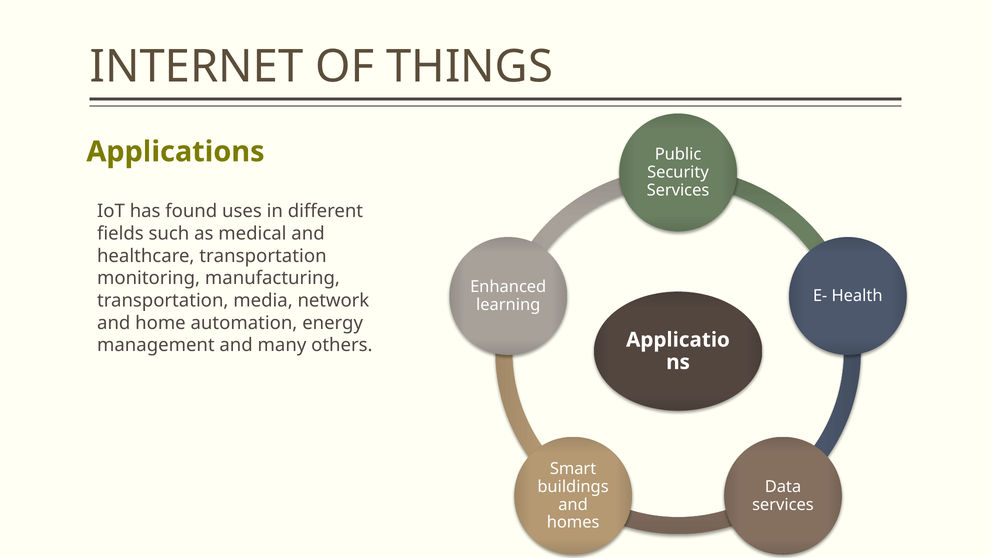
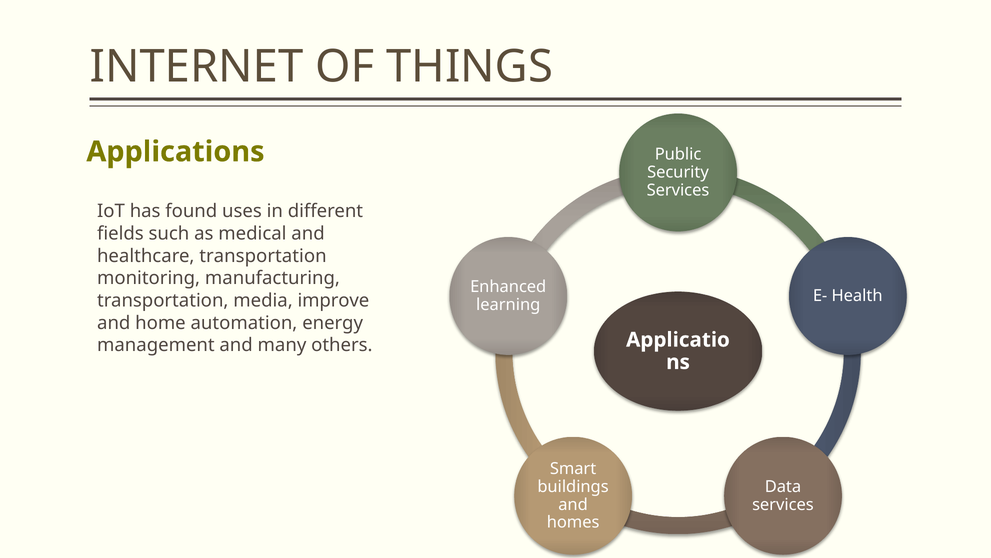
network: network -> improve (333, 300)
